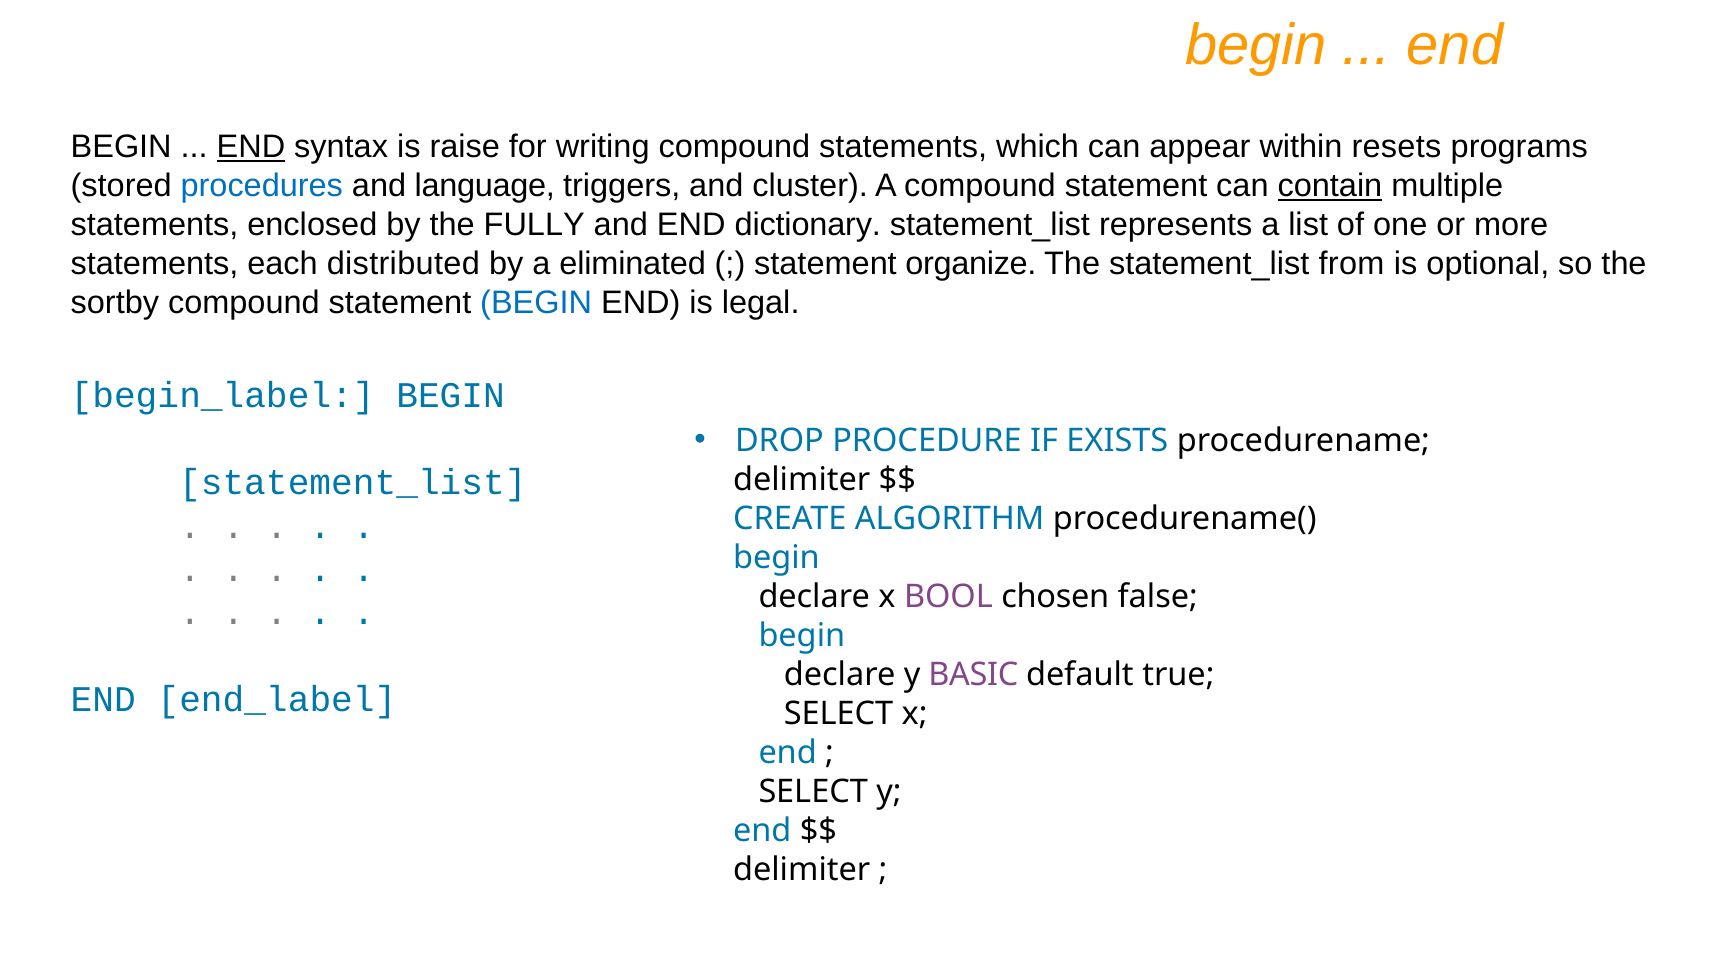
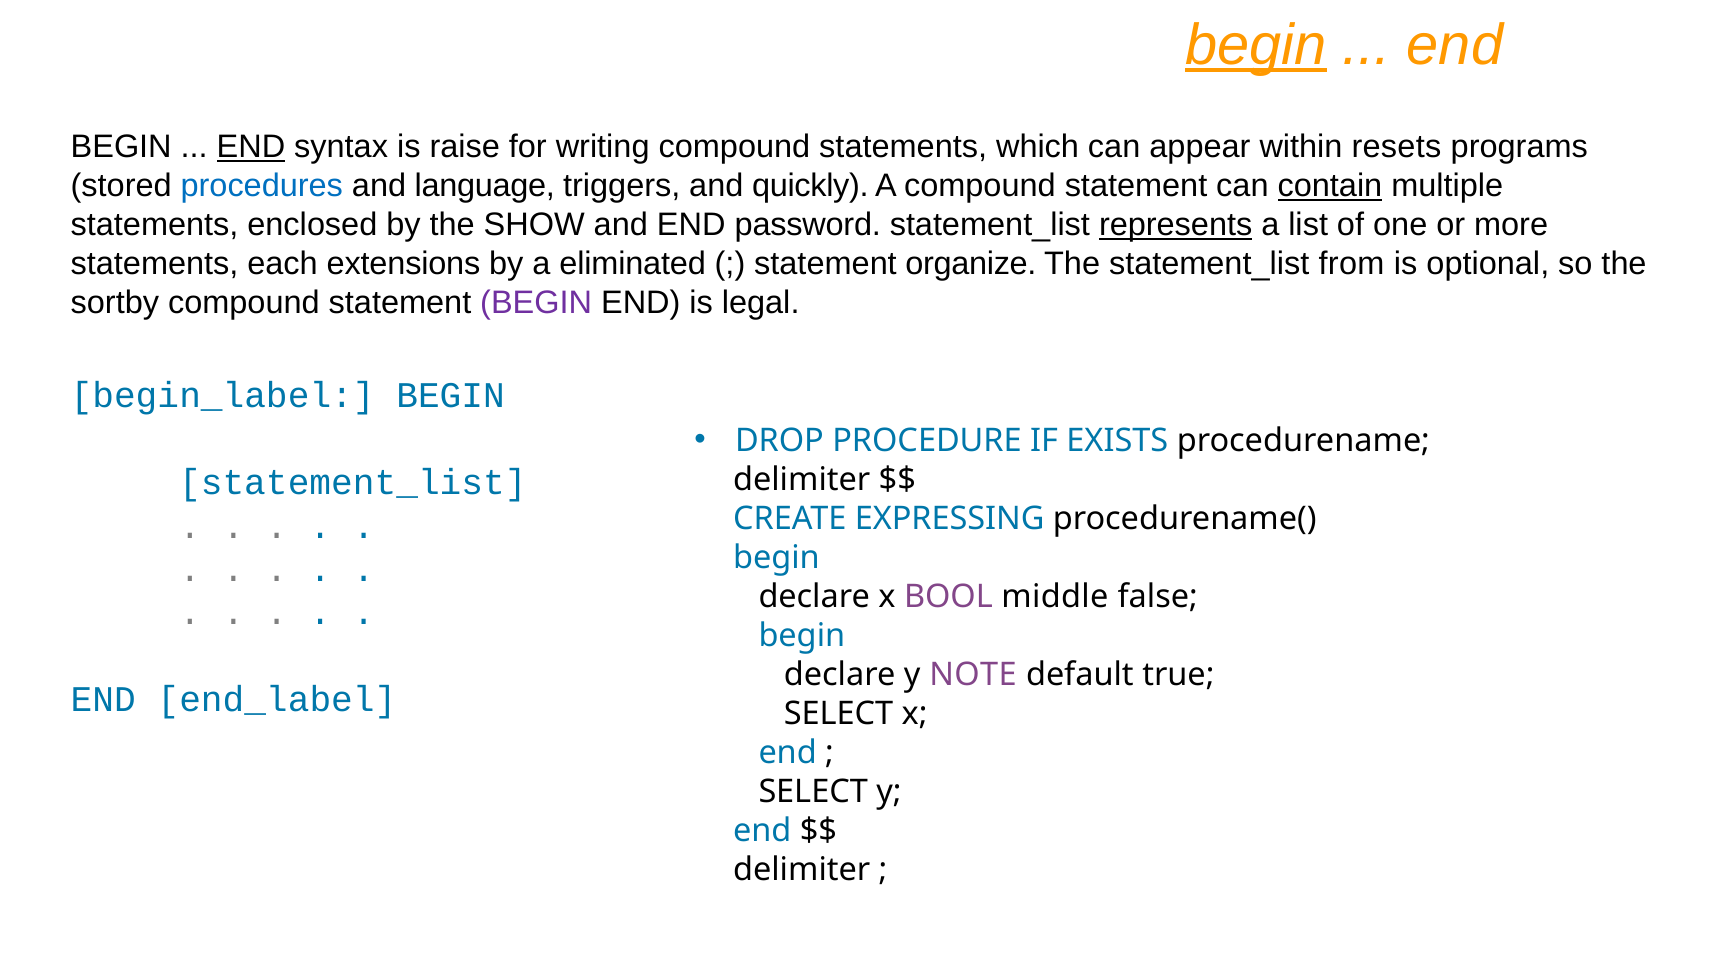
begin underline: none -> present (1256, 45)
cluster: cluster -> quickly (810, 186)
FULLY: FULLY -> SHOW (534, 225)
dictionary: dictionary -> password (808, 225)
represents underline: none -> present (1176, 225)
distributed: distributed -> extensions (404, 264)
BEGIN colour: blue -> purple (536, 303)
ALGORITHM: ALGORITHM -> EXPRESSING (950, 519)
chosen: chosen -> middle (1055, 597)
BASIC: BASIC -> NOTE (973, 675)
